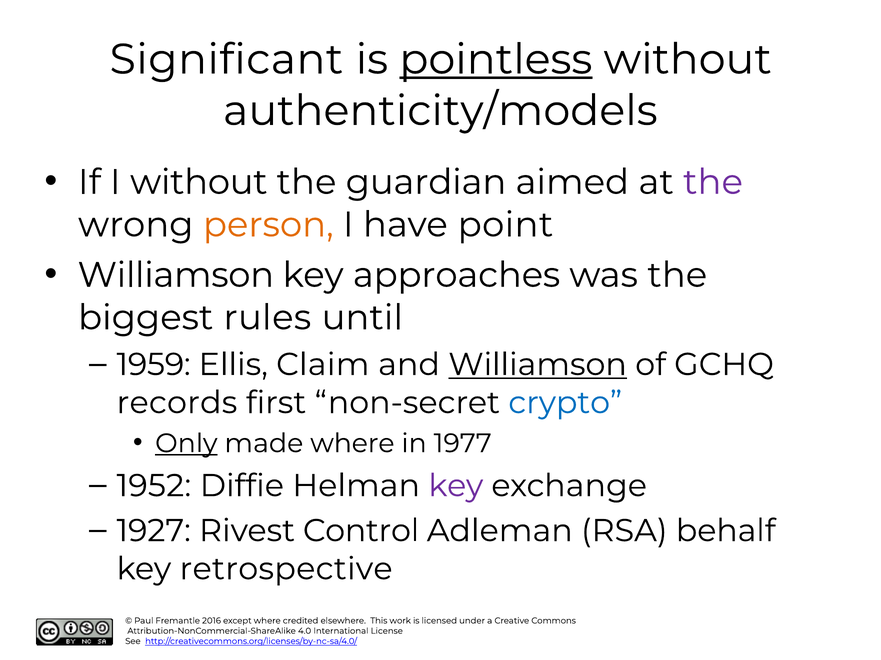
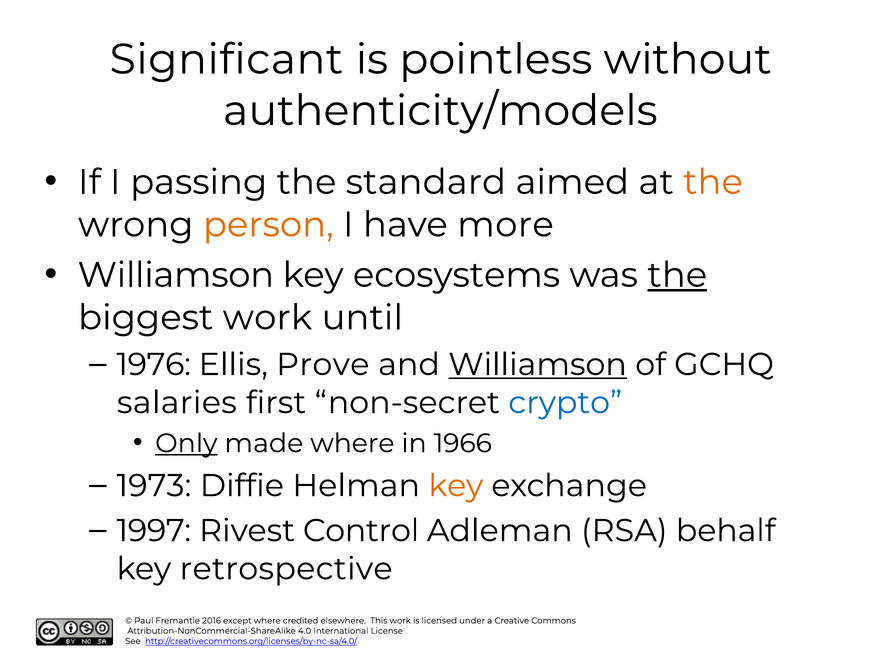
pointless underline: present -> none (496, 60)
I without: without -> passing (199, 182)
guardian: guardian -> standard (426, 182)
the colour: purple -> orange (713, 182)
point: point -> more (505, 225)
approaches: approaches -> ecosystems (457, 275)
the underline: none -> present (677, 275)
biggest rules: rules -> work (267, 318)
1959: 1959 -> 1976 (154, 365)
Claim: Claim -> Prove (323, 365)
records: records -> salaries (177, 403)
1977: 1977 -> 1966 (463, 444)
1952: 1952 -> 1973 (154, 486)
key colour: purple -> orange (456, 486)
1927: 1927 -> 1997 (154, 531)
